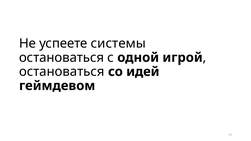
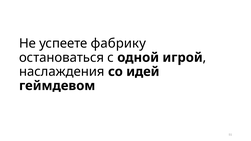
системы: системы -> фабрику (118, 43)
остановаться: остановаться -> наслаждения (62, 72)
